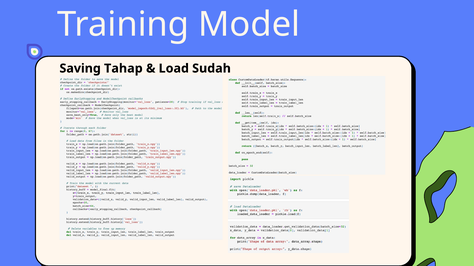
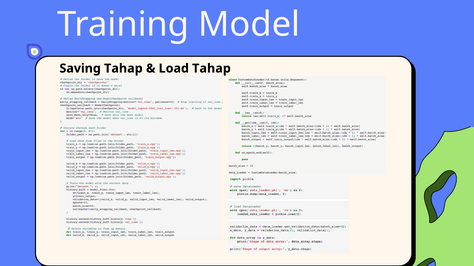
Load Sudah: Sudah -> Tahap (211, 69)
